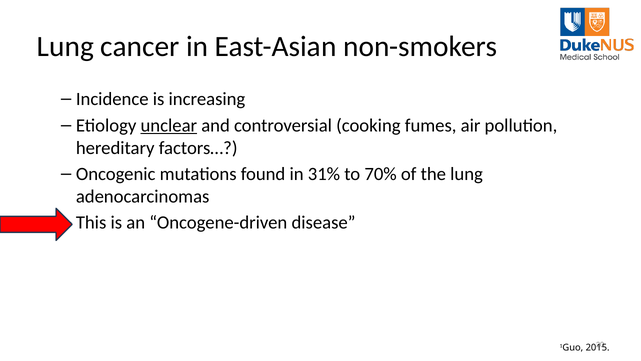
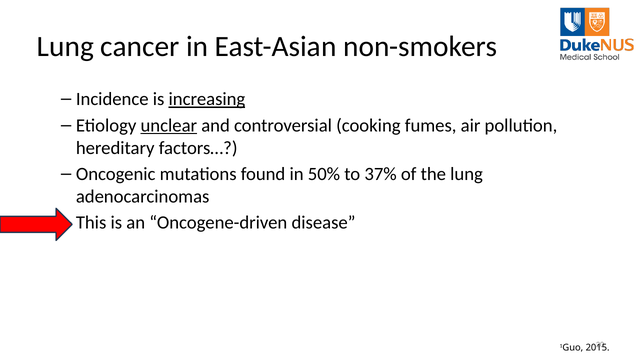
increasing underline: none -> present (207, 99)
31%: 31% -> 50% (324, 174)
70%: 70% -> 37% (381, 174)
